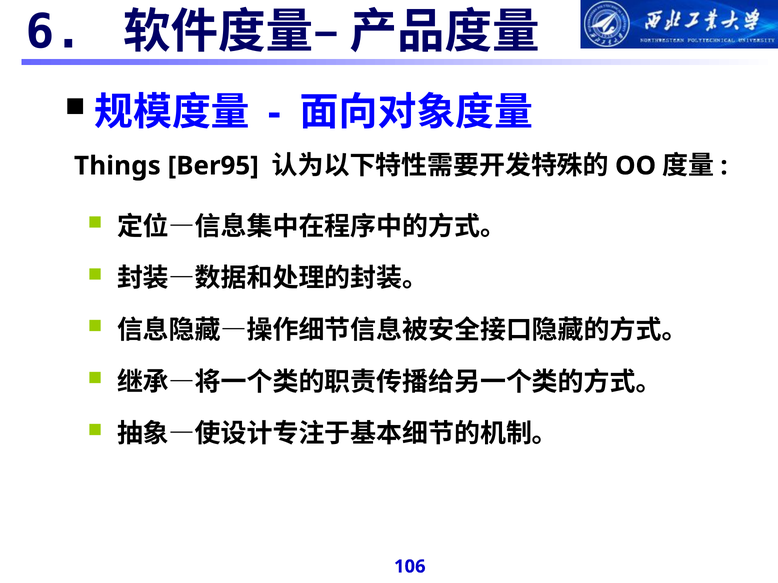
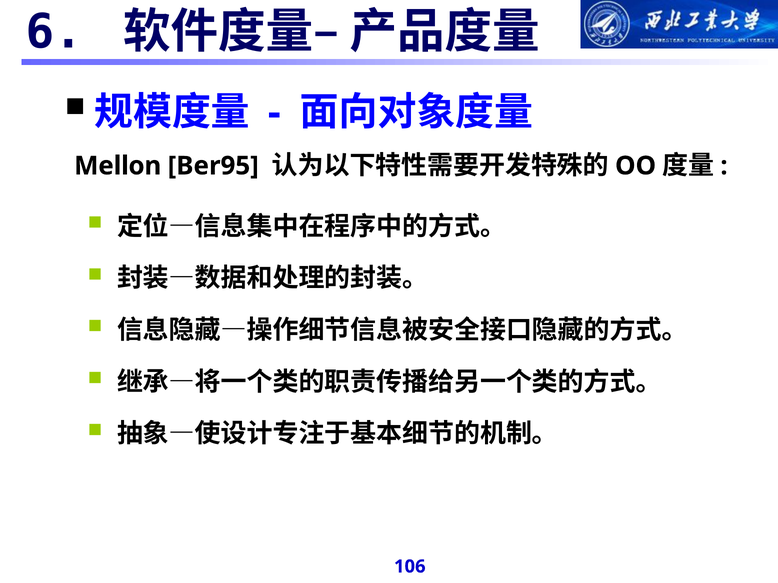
Things: Things -> Mellon (118, 166)
